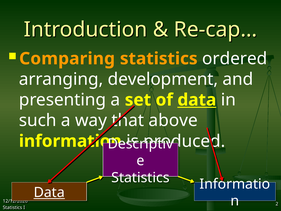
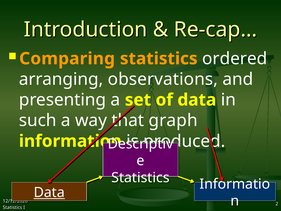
development: development -> observations (163, 79)
data underline: present -> none (197, 100)
above: above -> graph (173, 120)
